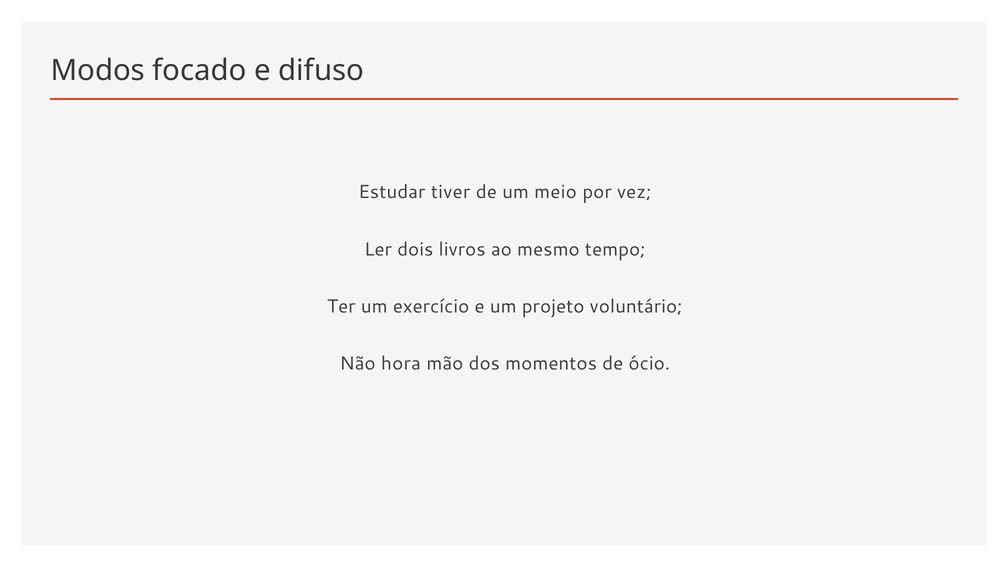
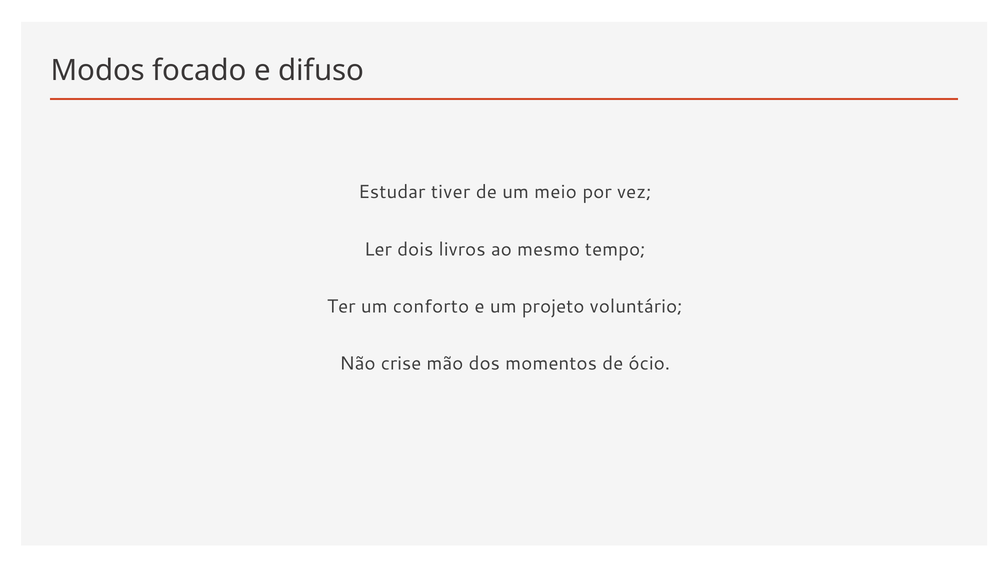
exercício: exercício -> conforto (431, 306)
hora: hora -> crise (401, 364)
